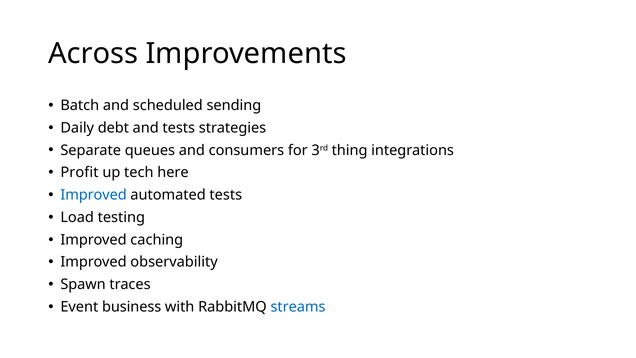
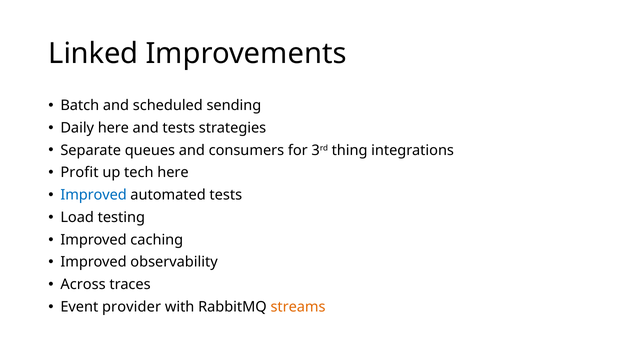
Across: Across -> Linked (93, 53)
Daily debt: debt -> here (113, 128)
Spawn: Spawn -> Across (83, 284)
business: business -> provider (132, 307)
streams colour: blue -> orange (298, 307)
